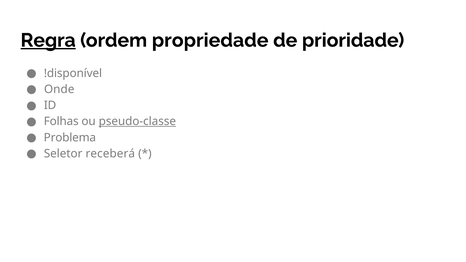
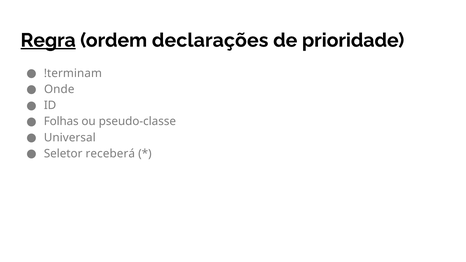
propriedade: propriedade -> declarações (210, 40)
!disponível: !disponível -> !terminam (73, 73)
pseudo-classe underline: present -> none (137, 121)
Problema: Problema -> Universal (70, 138)
